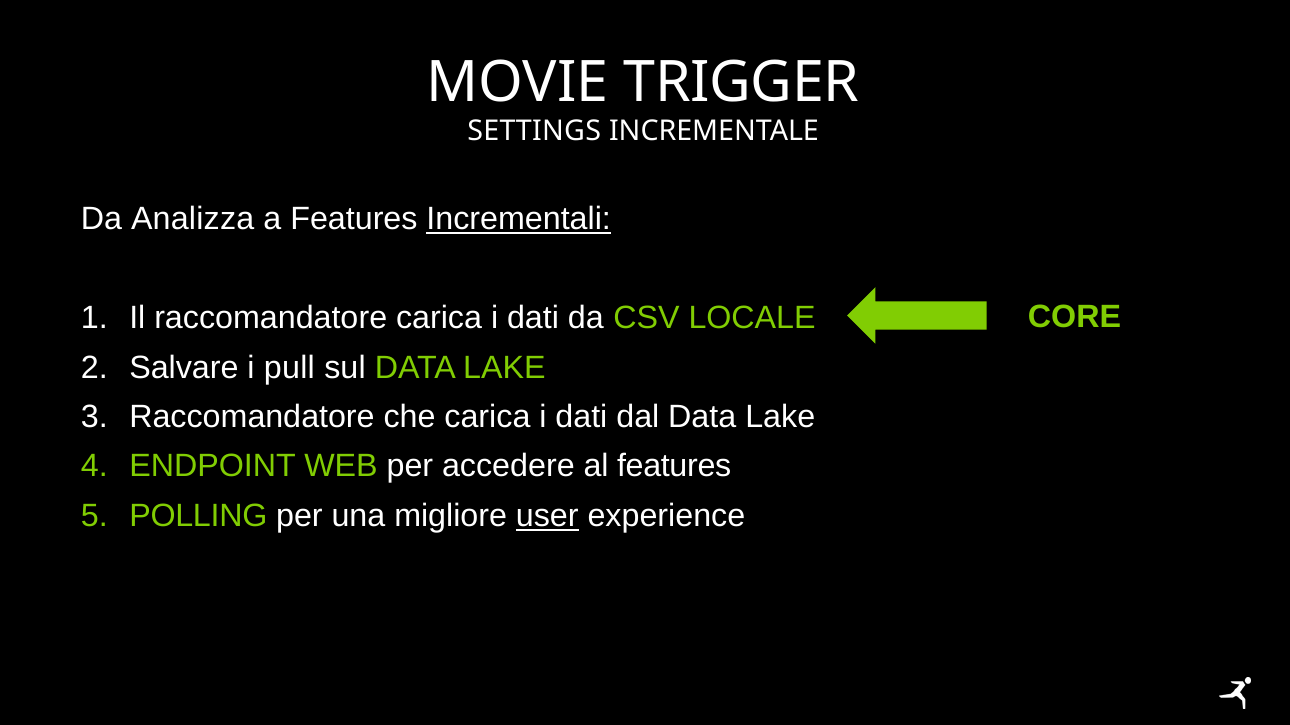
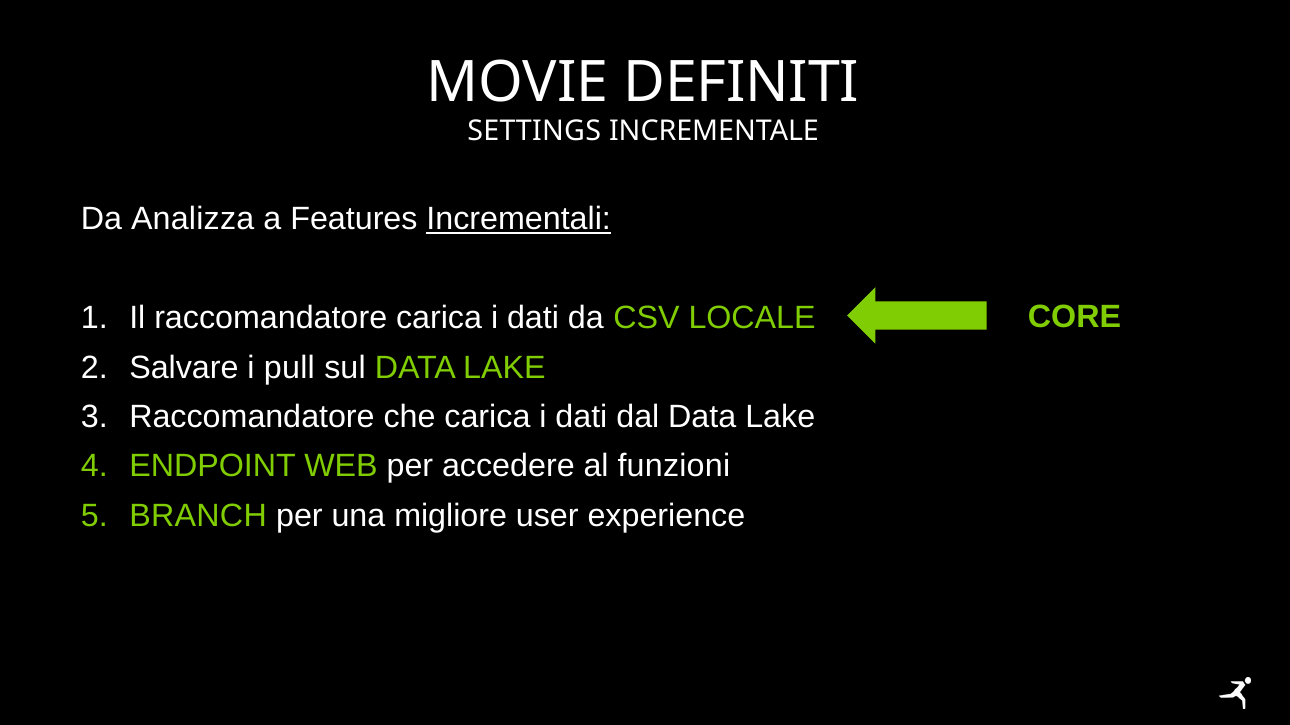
TRIGGER: TRIGGER -> DEFINITI (741, 83)
al features: features -> funzioni (674, 467)
POLLING: POLLING -> BRANCH (198, 516)
user underline: present -> none (547, 516)
